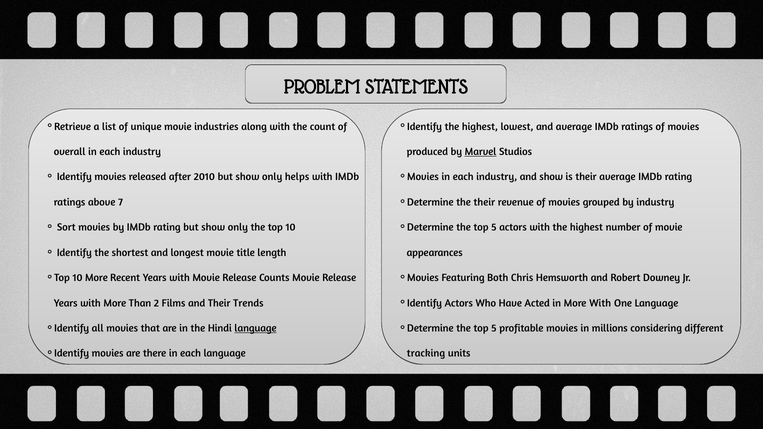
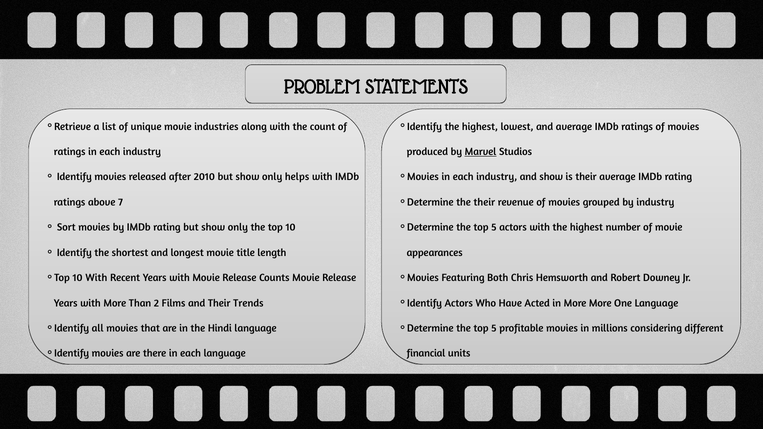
overall: overall -> ratings (70, 152)
10 More: More -> With (96, 278)
More With: With -> More (600, 303)
language underline: present -> none (255, 328)
tracking: tracking -> financial (426, 354)
